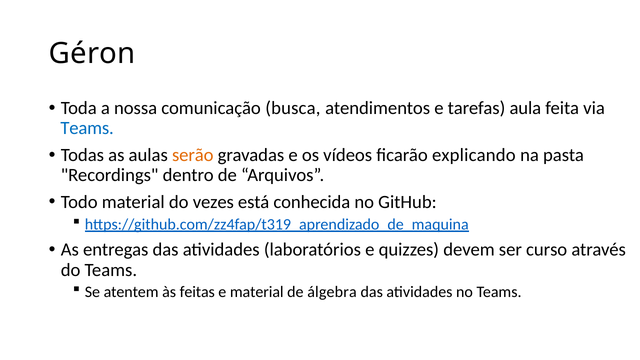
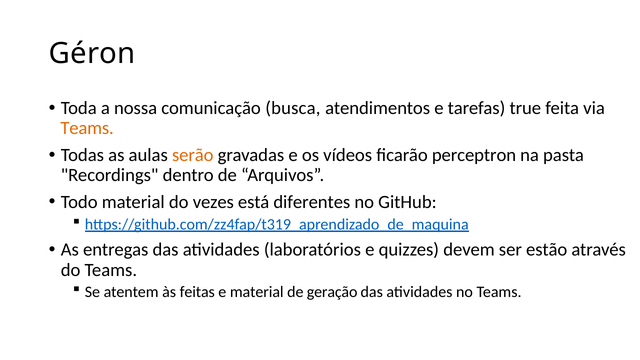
aula: aula -> true (525, 108)
Teams colour: blue -> orange (87, 128)
explicando: explicando -> perceptron (474, 155)
conhecida: conhecida -> diferentes (312, 202)
curso: curso -> estão (547, 250)
álgebra: álgebra -> geração (332, 292)
